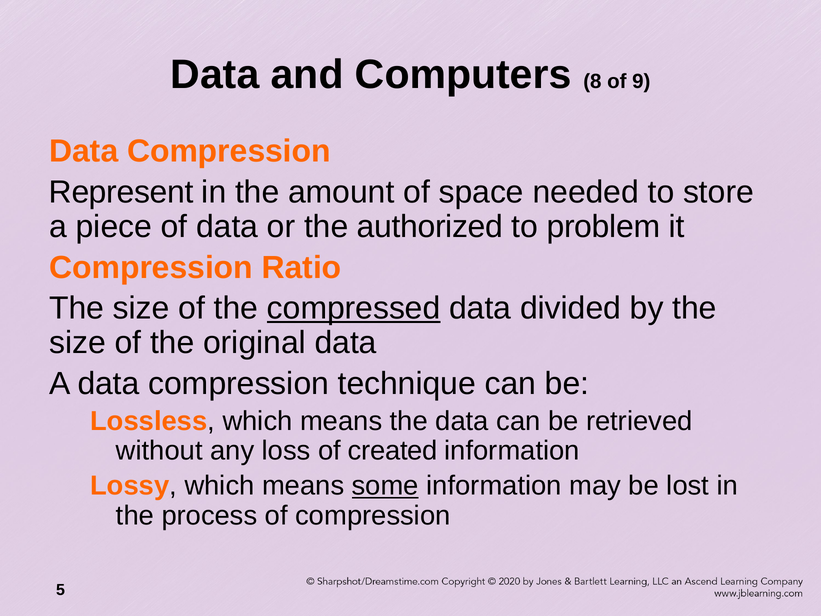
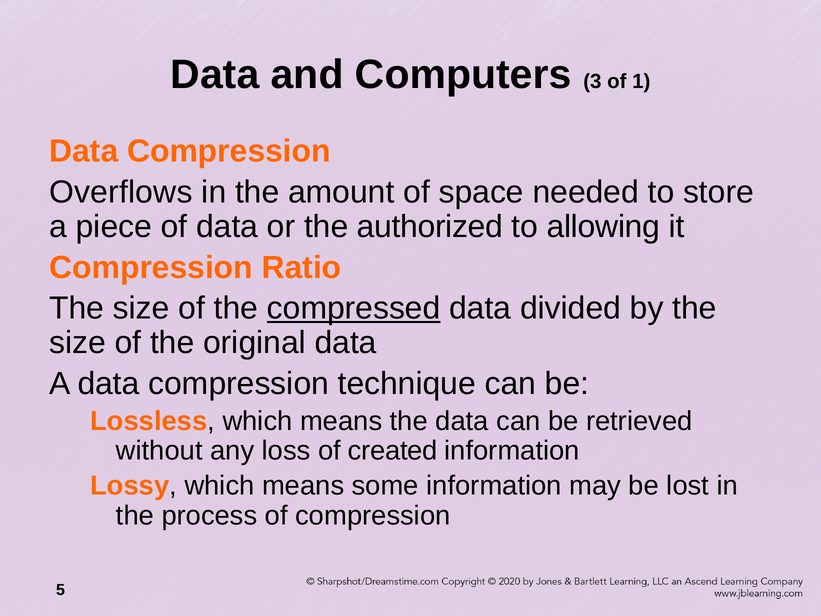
8: 8 -> 3 (592, 81)
9: 9 -> 1 (641, 81)
Represent: Represent -> Overflows (121, 192)
problem: problem -> allowing (603, 227)
some underline: present -> none (385, 486)
